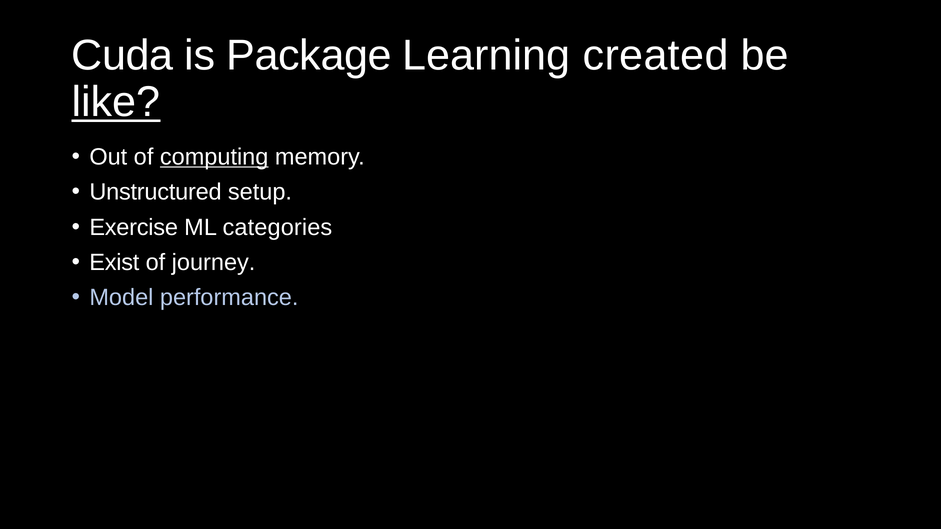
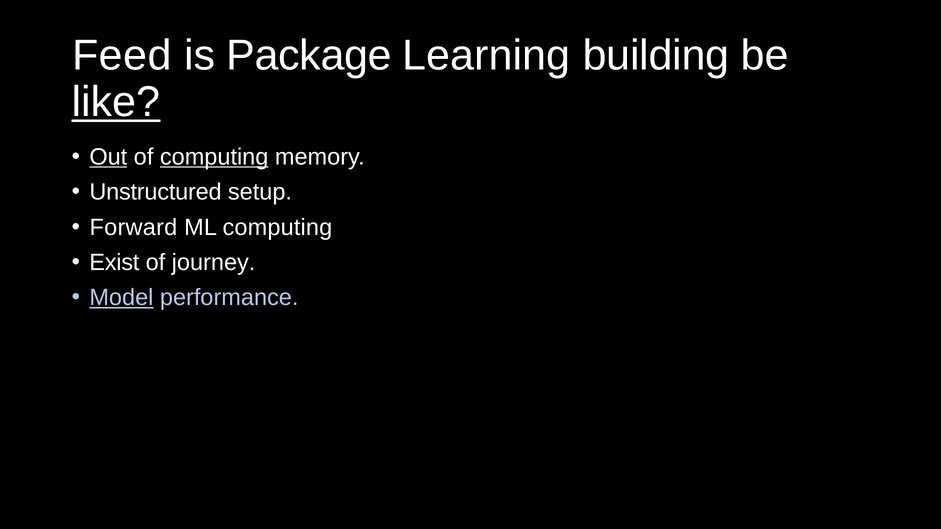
Cuda: Cuda -> Feed (122, 56)
created: created -> building (656, 56)
Out underline: none -> present (108, 157)
Exercise: Exercise -> Forward (133, 227)
ML categories: categories -> computing (277, 227)
Model underline: none -> present (121, 298)
